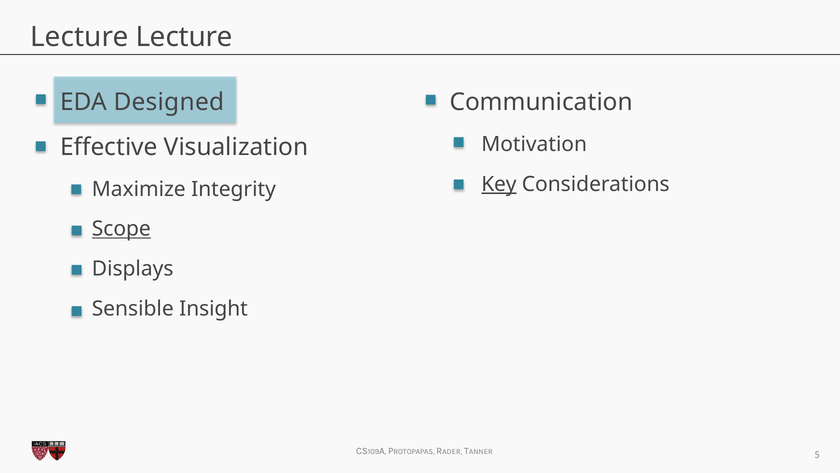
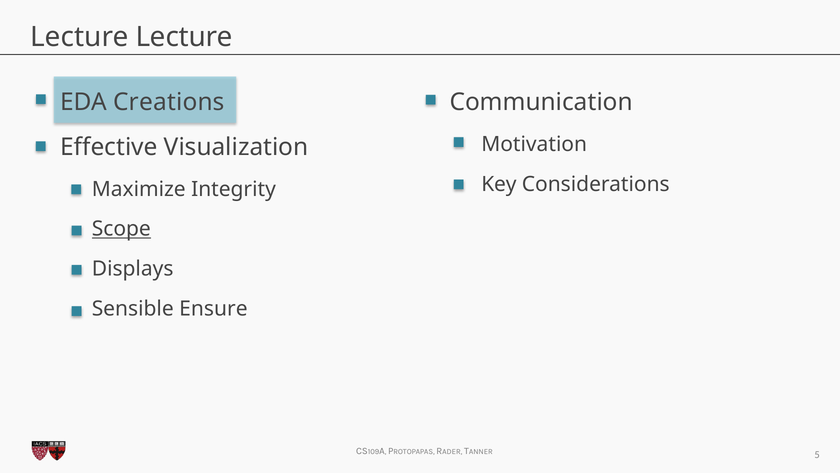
Designed: Designed -> Creations (169, 102)
Key underline: present -> none (499, 184)
Insight: Insight -> Ensure (213, 309)
